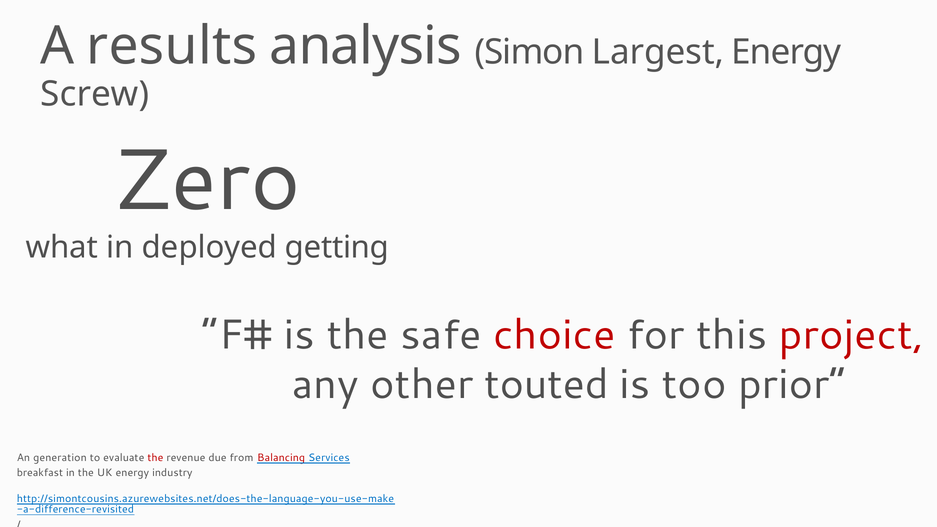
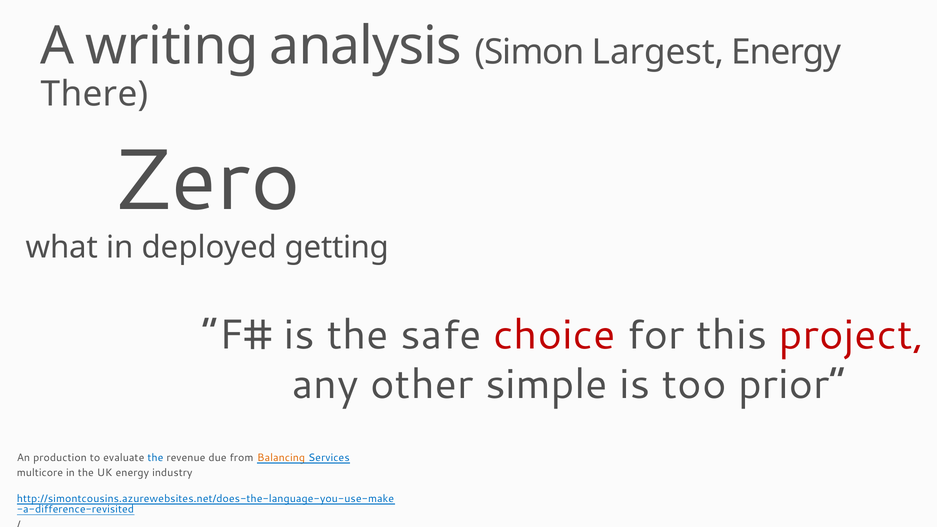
results: results -> writing (172, 46)
Screw: Screw -> There (95, 94)
touted: touted -> simple (546, 385)
generation: generation -> production (60, 458)
the colour: red -> blue (155, 458)
Balancing colour: red -> orange (281, 458)
breakfast: breakfast -> multicore (40, 473)
